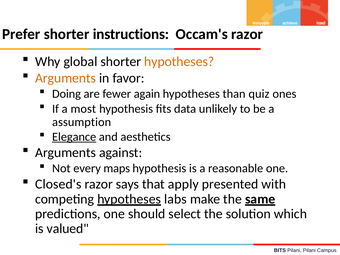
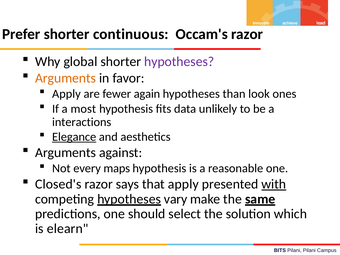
instructions: instructions -> continuous (131, 34)
hypotheses colour: orange -> purple (179, 62)
Doing: Doing -> Apply (66, 94)
quiz: quiz -> look (259, 94)
assumption: assumption -> interactions (82, 122)
with underline: none -> present (274, 184)
labs: labs -> vary (176, 199)
valued: valued -> elearn (68, 229)
